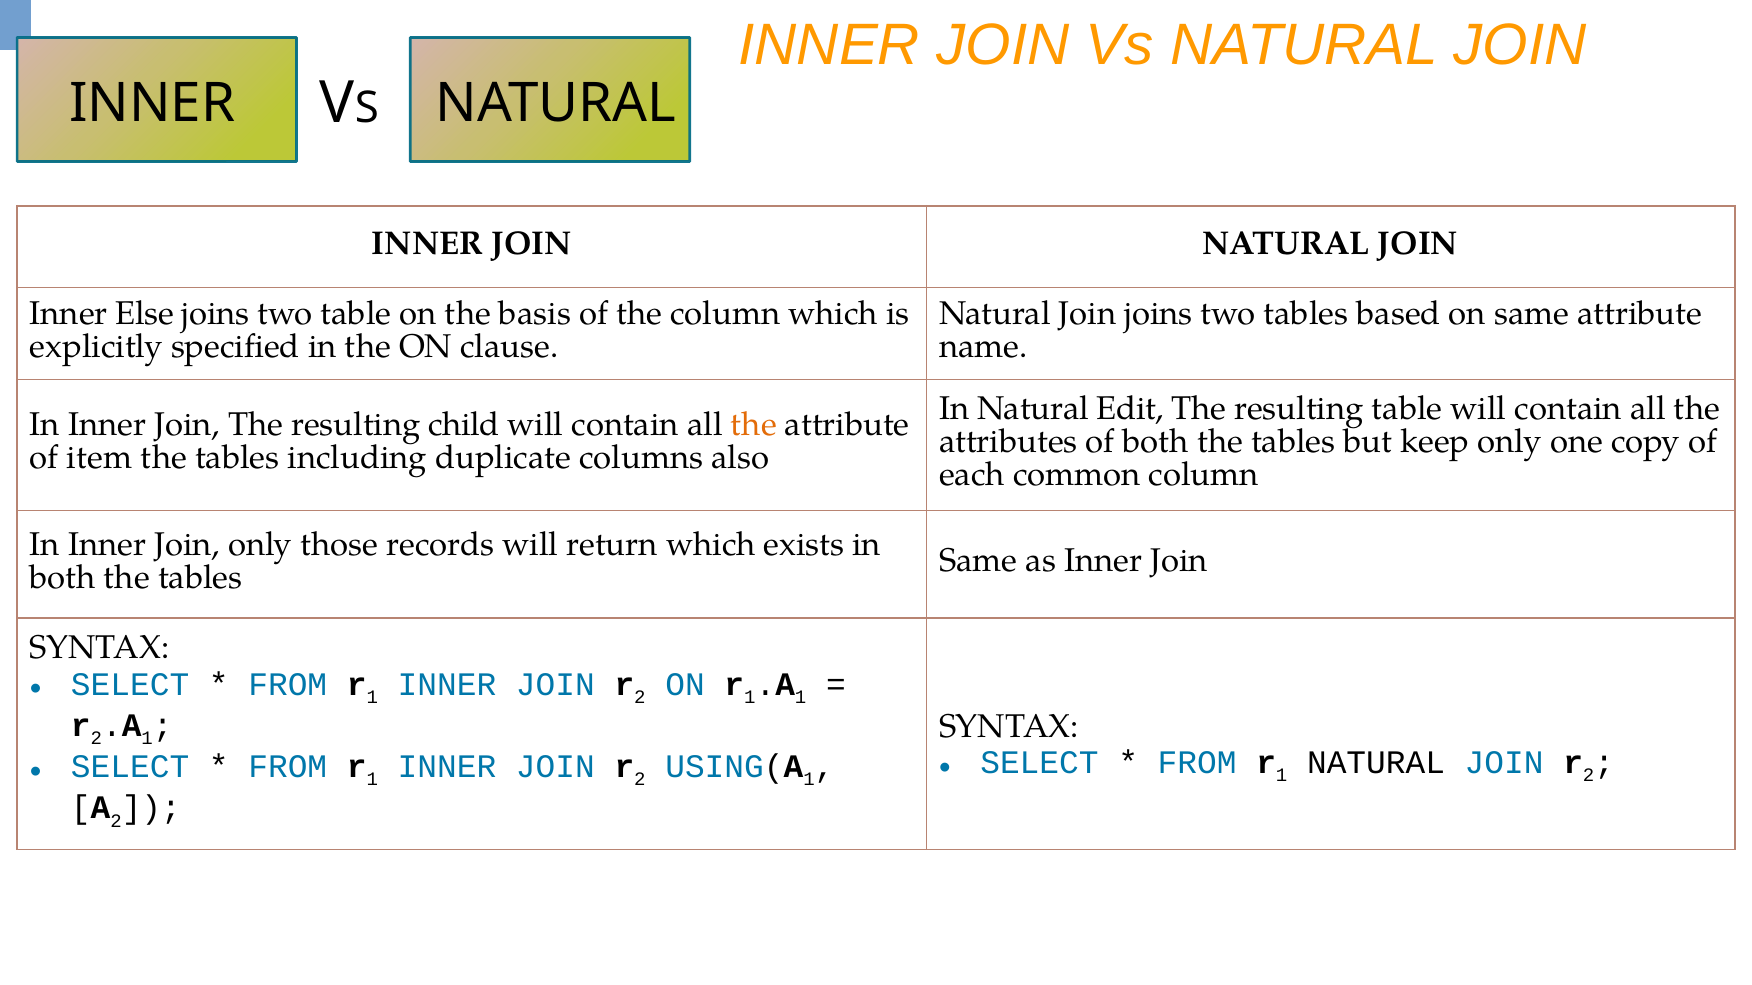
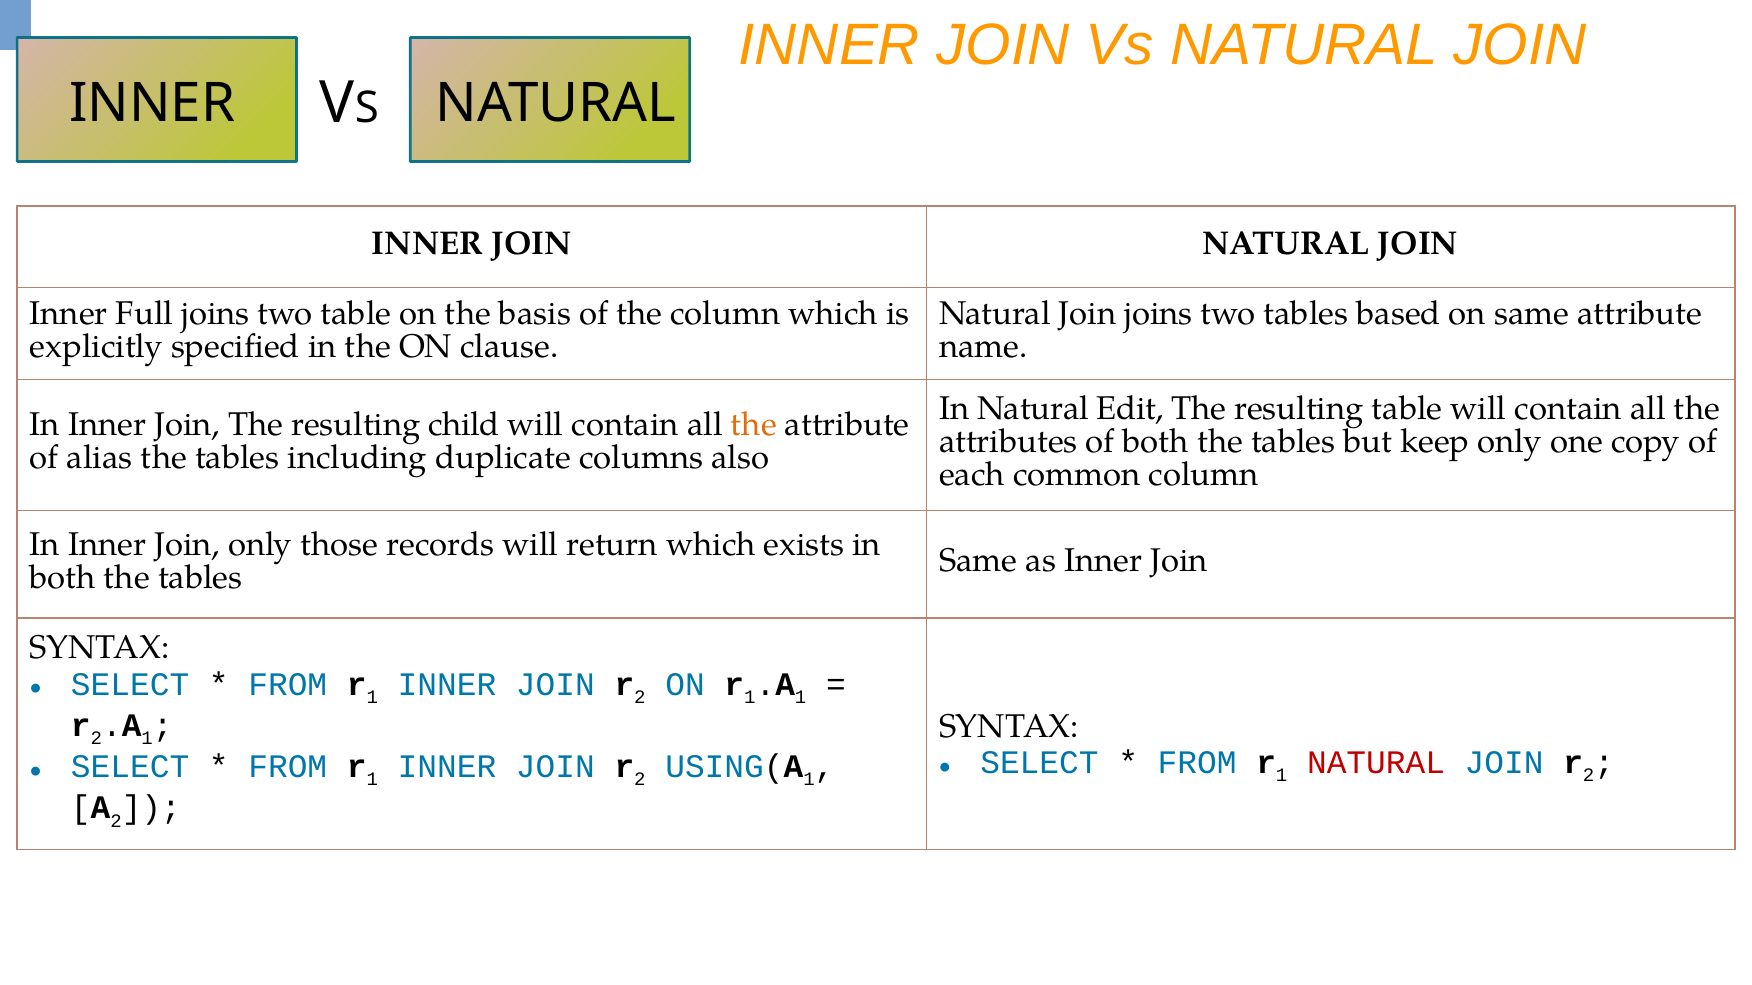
Else: Else -> Full (145, 314)
item: item -> alias (100, 458)
NATURAL colour: black -> red (1376, 763)
